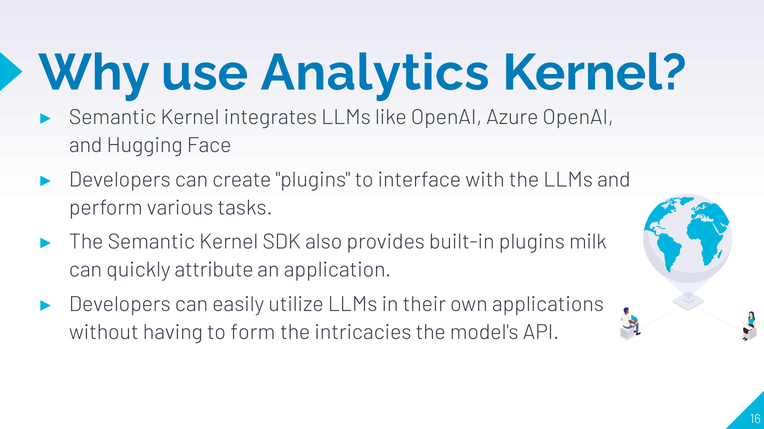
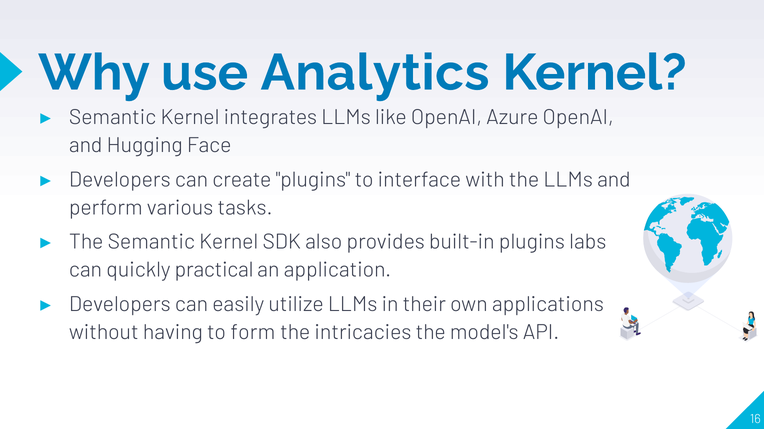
milk: milk -> labs (588, 242)
attribute: attribute -> practical (214, 270)
